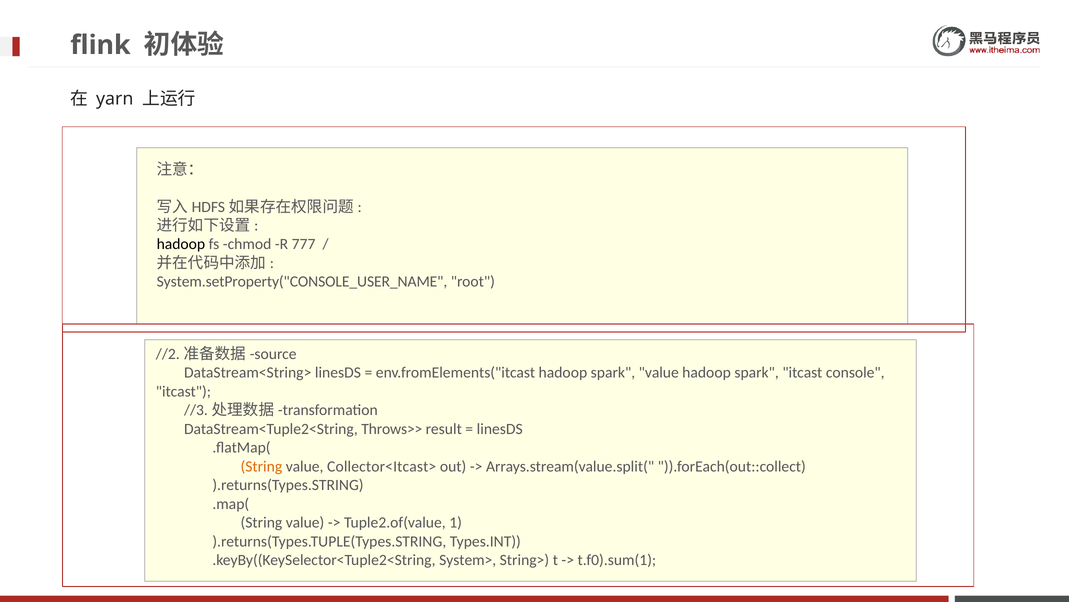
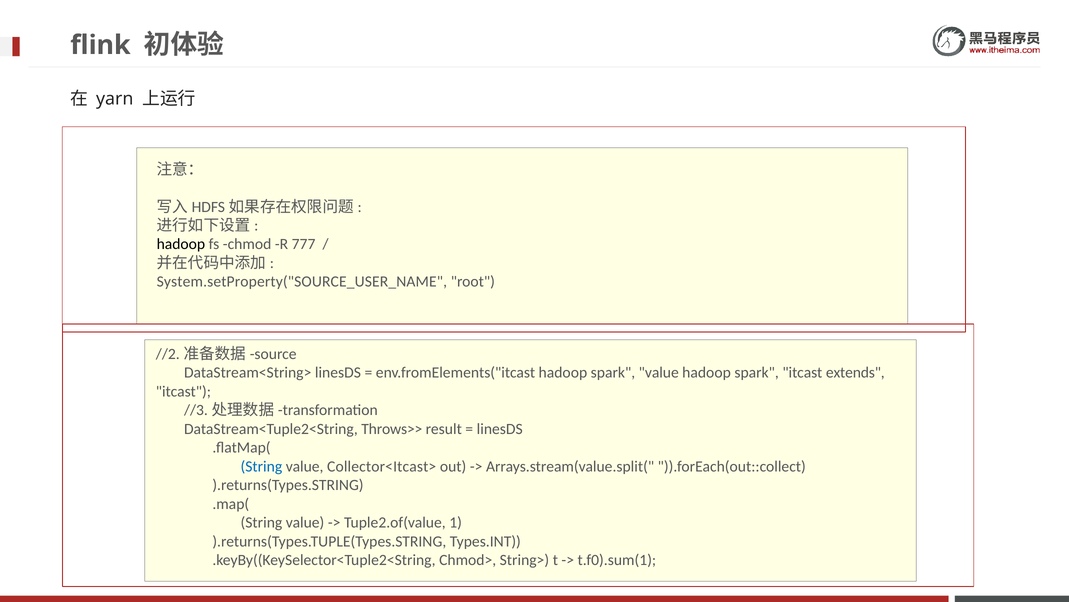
System.setProperty("CONSOLE_USER_NAME: System.setProperty("CONSOLE_USER_NAME -> System.setProperty("SOURCE_USER_NAME (302, 281)
console: console -> extends (855, 372)
String colour: orange -> blue (261, 466)
System>: System> -> Chmod> (468, 559)
